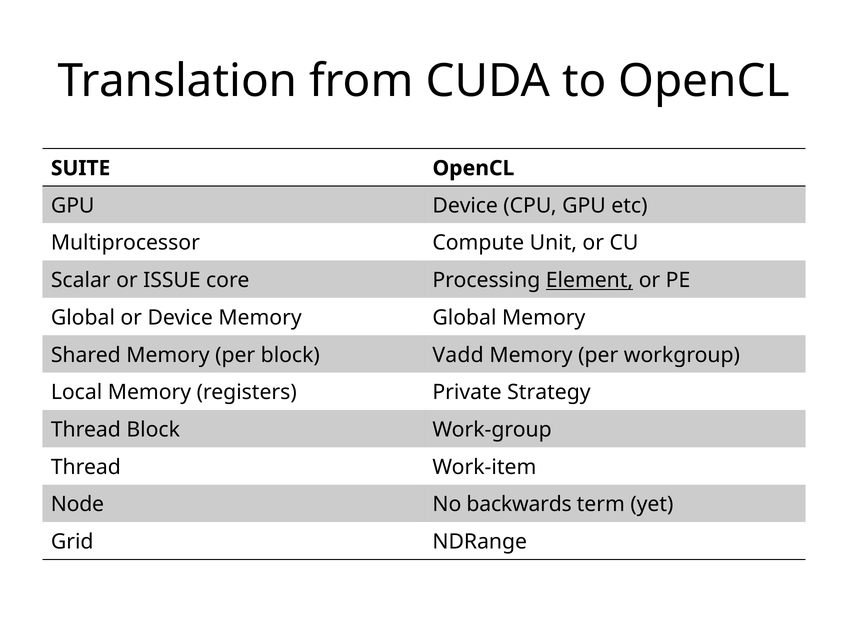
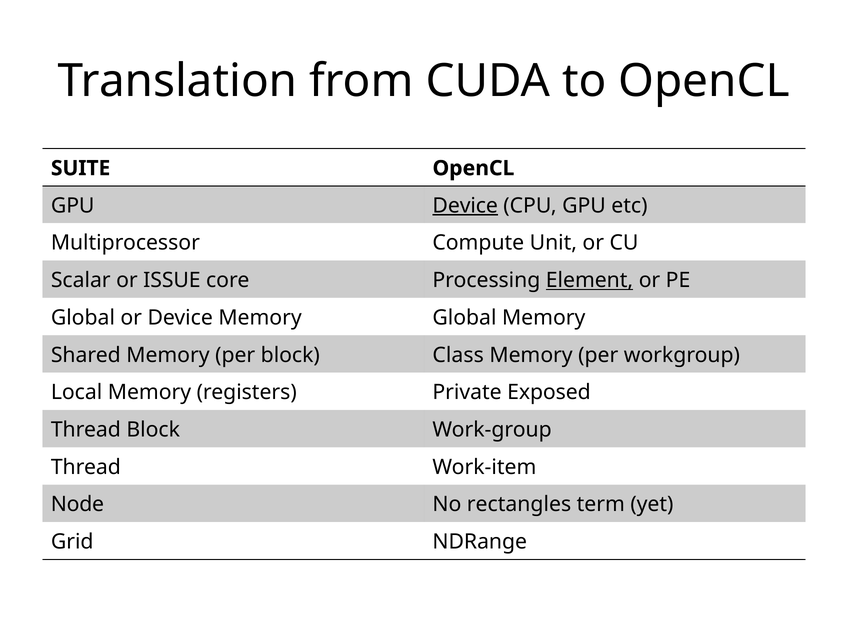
Device underline: none -> present (465, 206)
Vadd: Vadd -> Class (458, 355)
Strategy: Strategy -> Exposed (549, 392)
backwards: backwards -> rectangles (519, 504)
